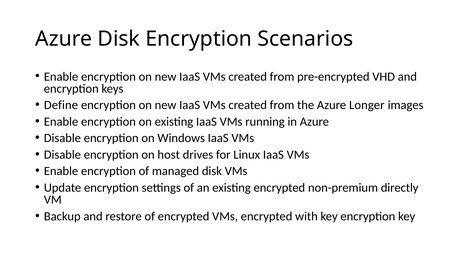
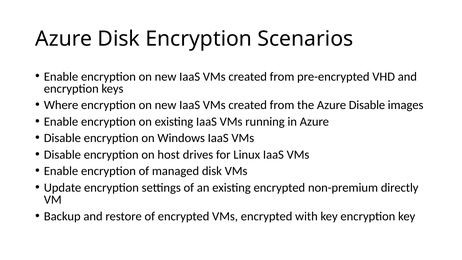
Define: Define -> Where (61, 105)
Azure Longer: Longer -> Disable (367, 105)
